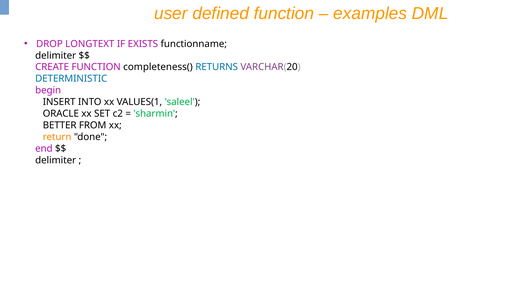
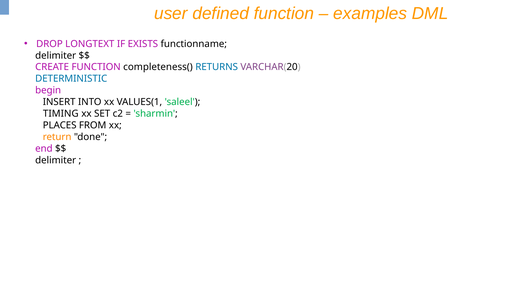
ORACLE: ORACLE -> TIMING (61, 114)
BETTER: BETTER -> PLACES (60, 125)
